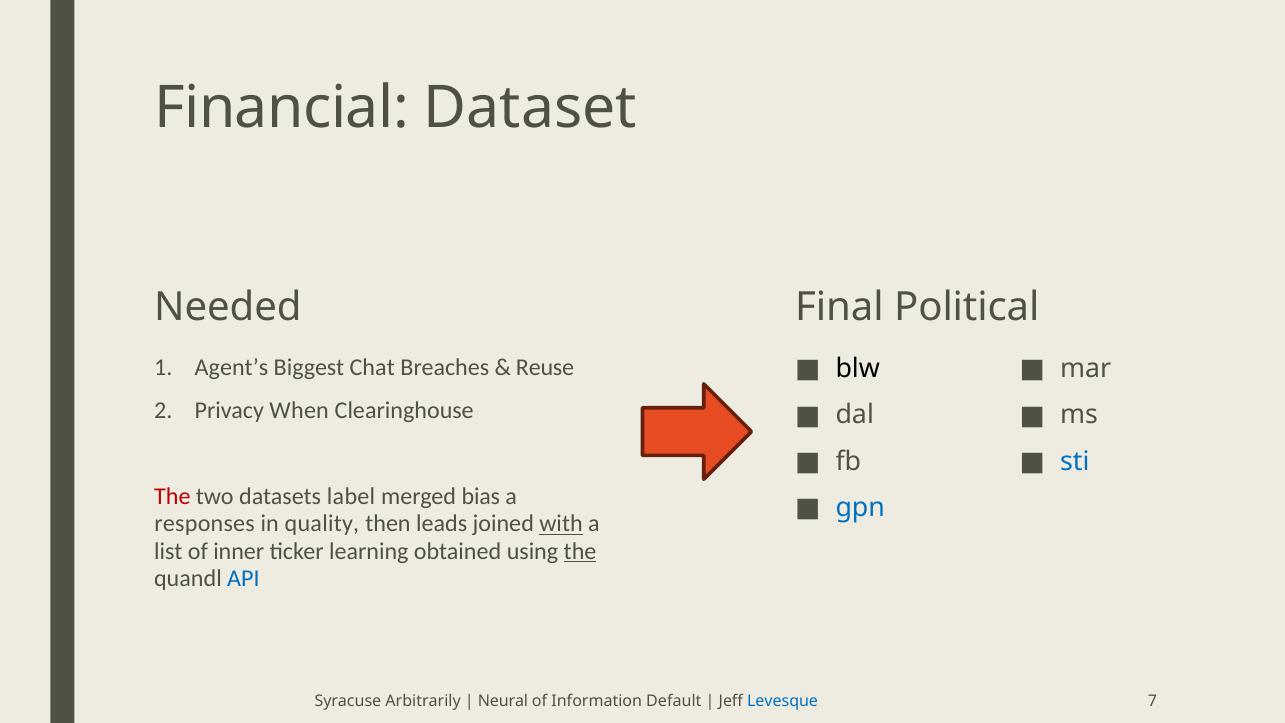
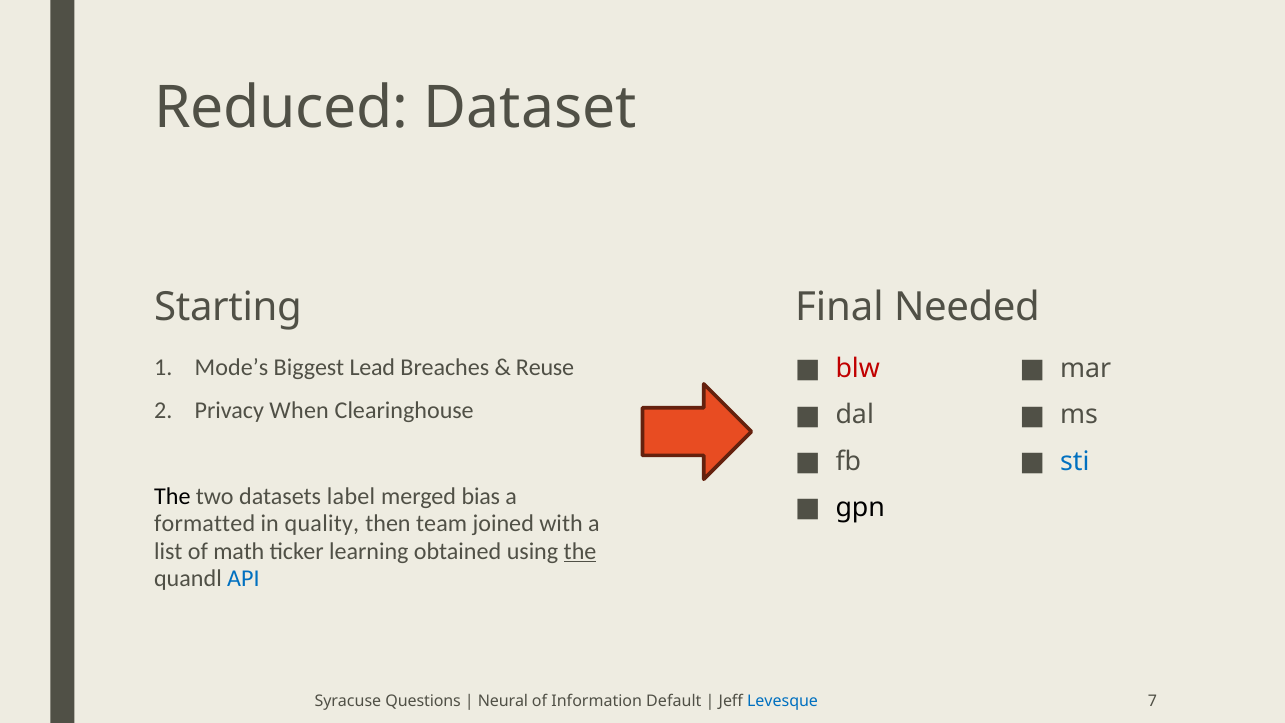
Financial: Financial -> Reduced (281, 108)
Needed: Needed -> Starting (228, 307)
Political: Political -> Needed (967, 307)
Agent’s: Agent’s -> Mode’s (231, 367)
Chat: Chat -> Lead (372, 367)
blw colour: black -> red (858, 369)
The colour: red -> black (172, 497)
gpn colour: blue -> black (860, 508)
responses: responses -> formatted (205, 524)
leads: leads -> team (442, 524)
with underline: present -> none (561, 524)
inner: inner -> math (239, 551)
Arbitrarily: Arbitrarily -> Questions (423, 701)
